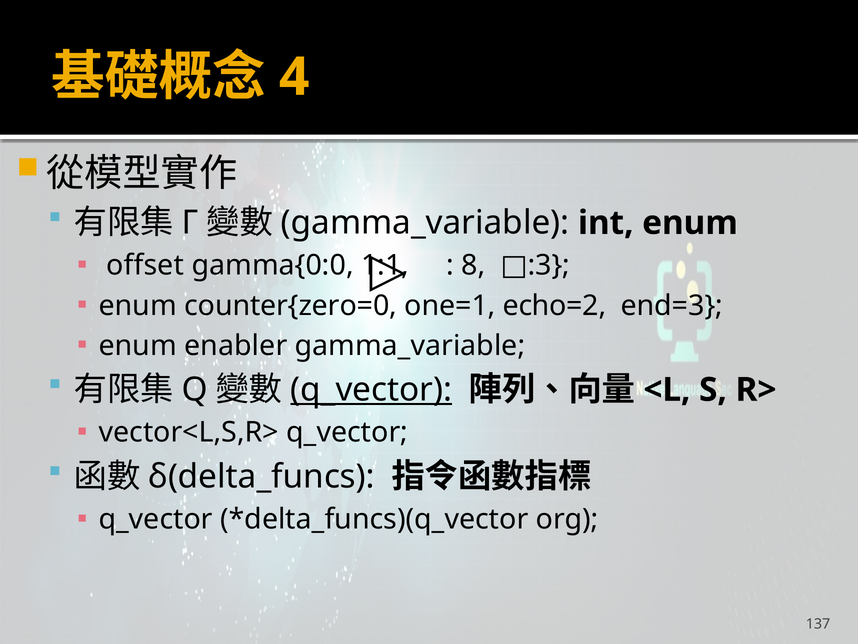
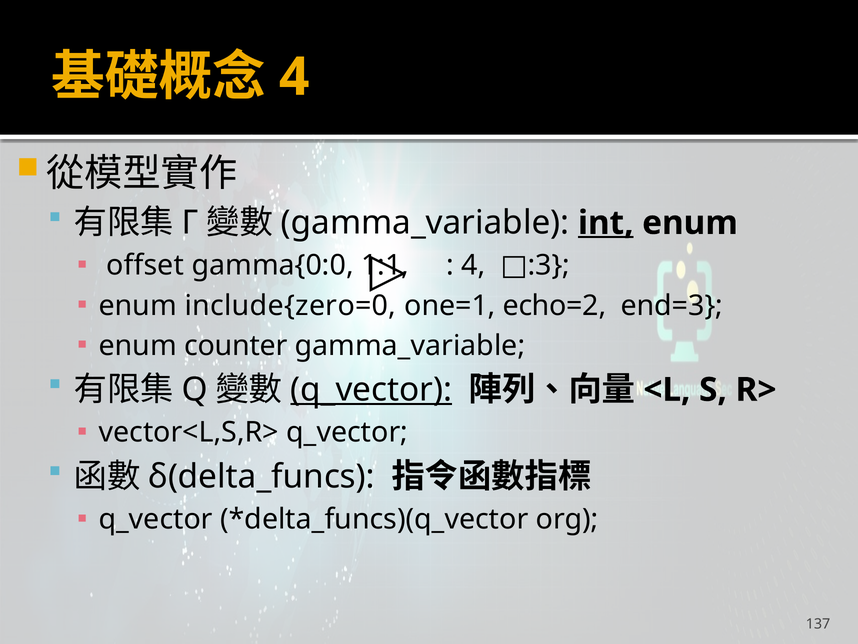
int underline: none -> present (606, 223)
8: 8 -> 4 (473, 265)
counter{zero=0: counter{zero=0 -> include{zero=0 (290, 305)
enabler: enabler -> counter (236, 345)
